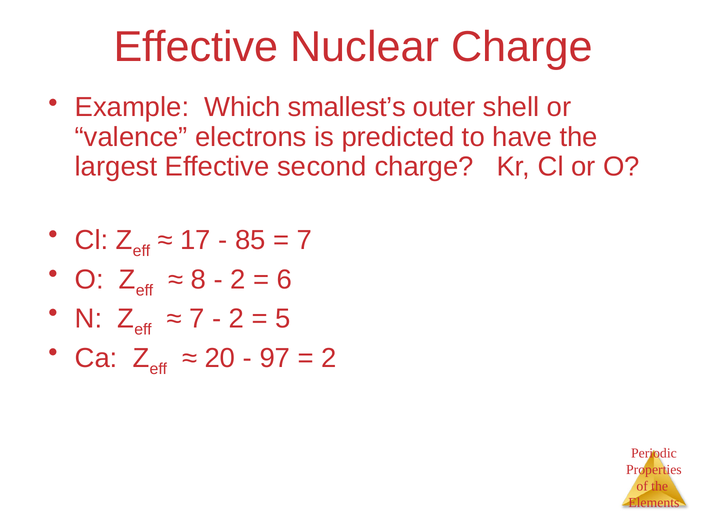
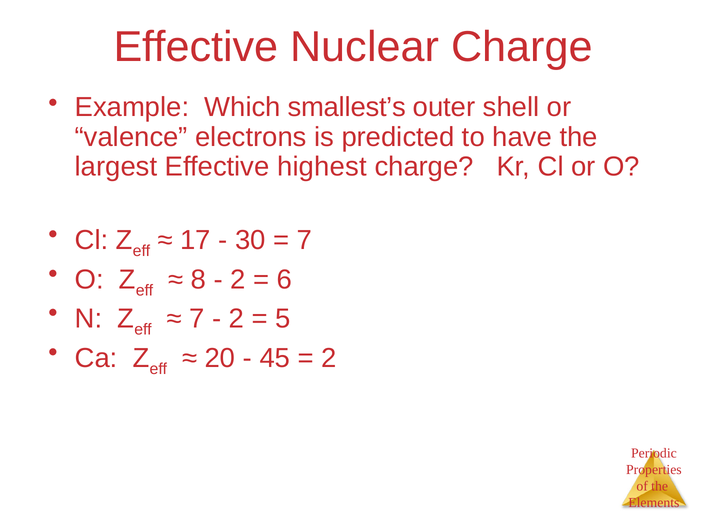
second: second -> highest (322, 167)
85: 85 -> 30 (250, 240)
97: 97 -> 45 (275, 358)
